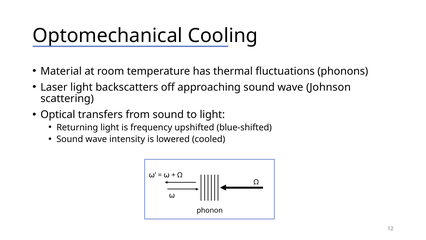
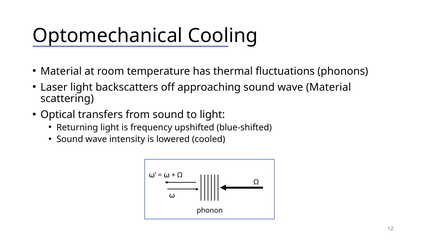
wave Johnson: Johnson -> Material (329, 87)
